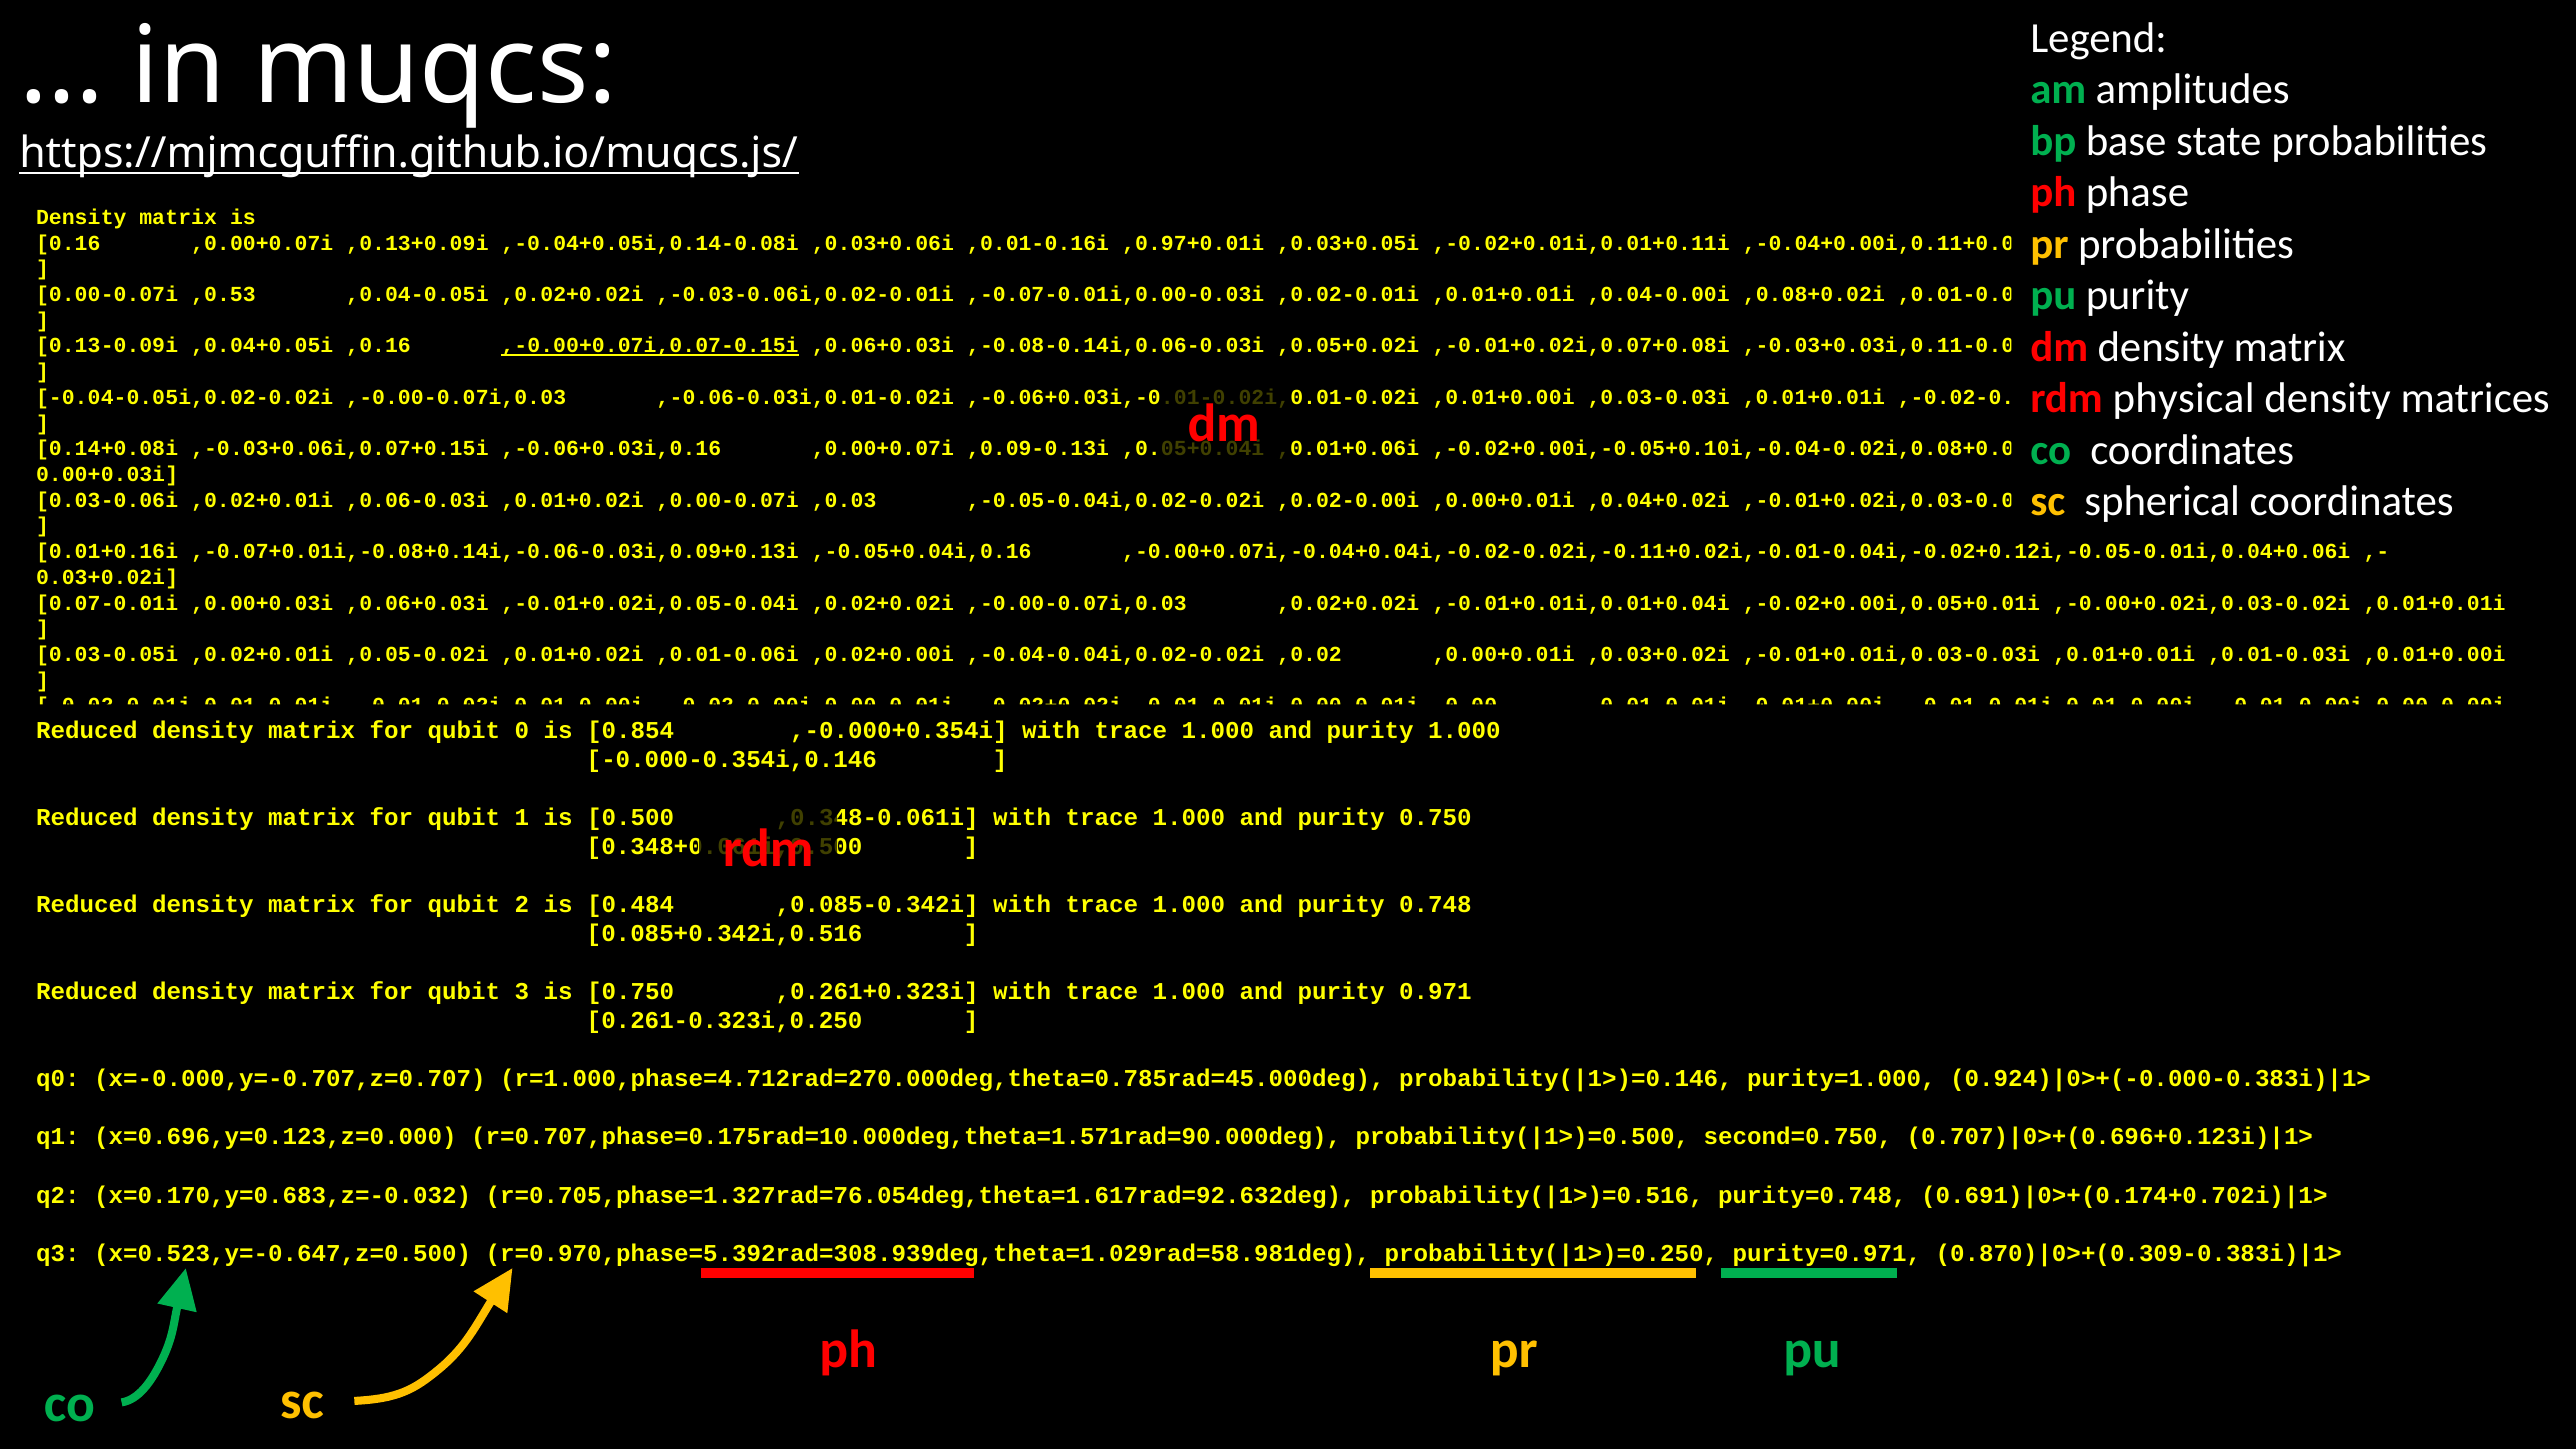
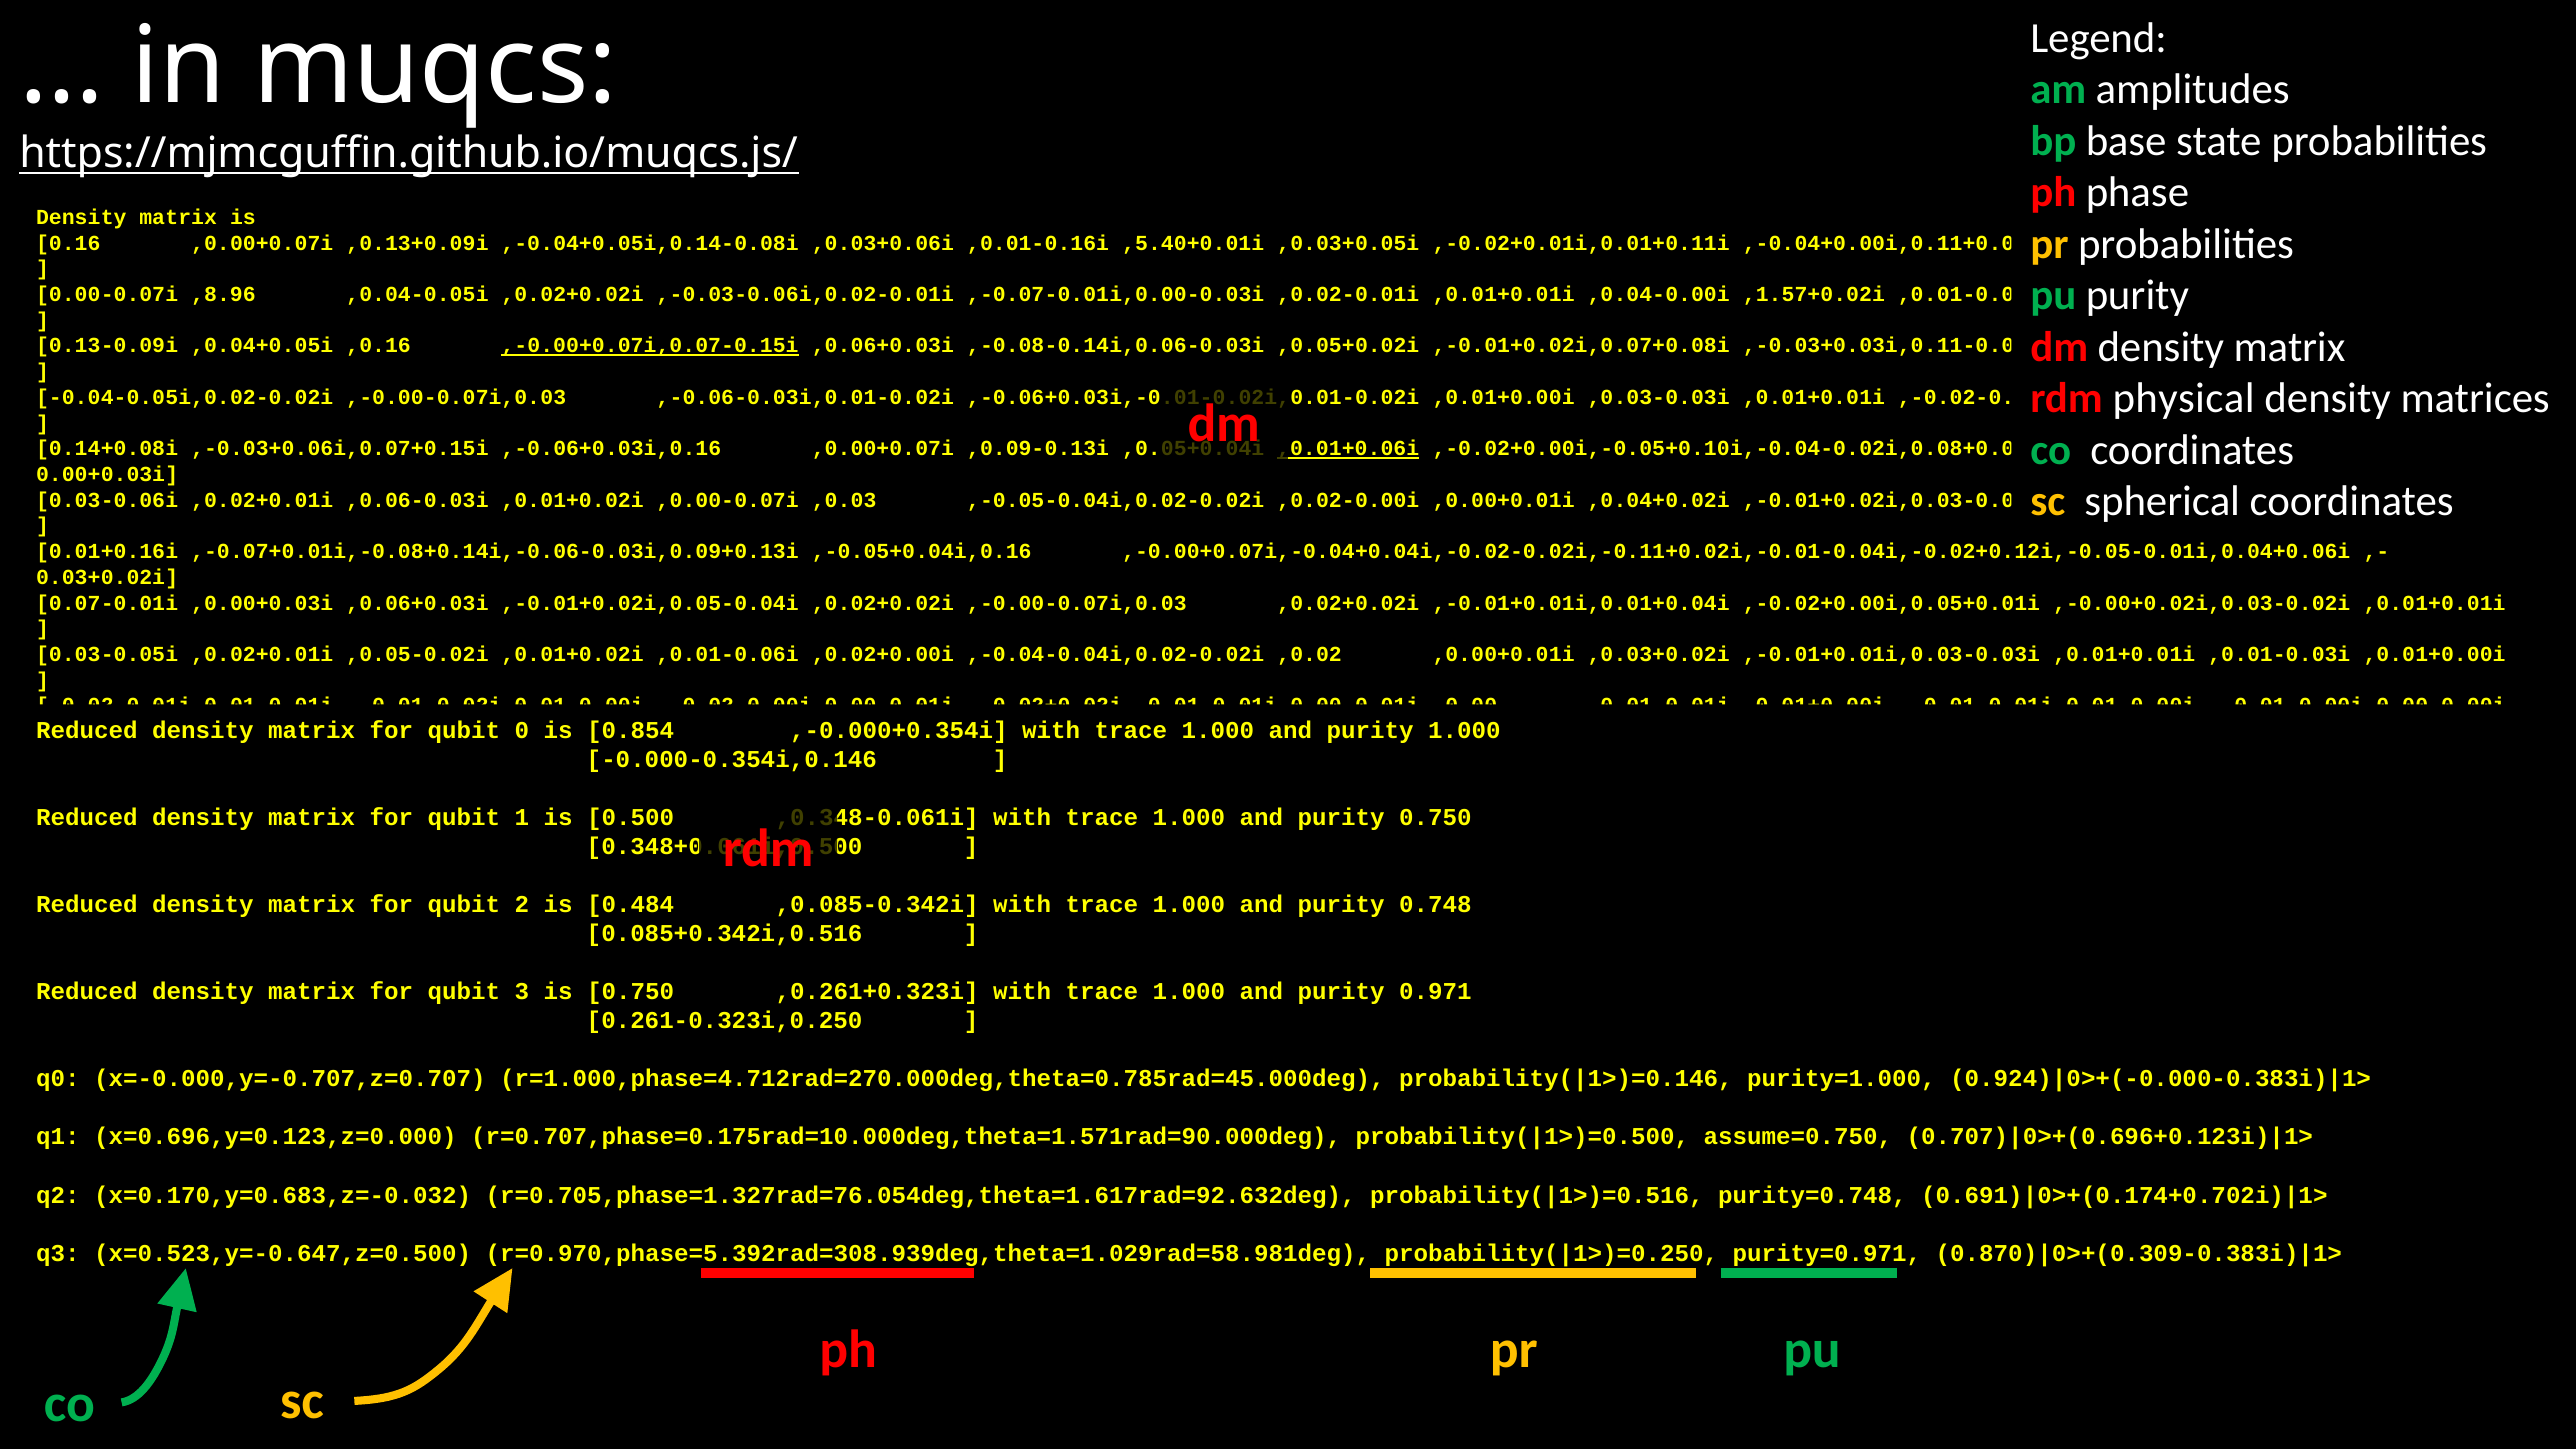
,0.97+0.01i: ,0.97+0.01i -> ,5.40+0.01i (1193, 243)
,0.53: ,0.53 -> ,8.96 (223, 294)
,0.08+0.02i: ,0.08+0.02i -> ,1.57+0.02i (1814, 294)
,0.01+0.06i underline: none -> present (1348, 449)
second=0.750: second=0.750 -> assume=0.750 (1798, 1137)
